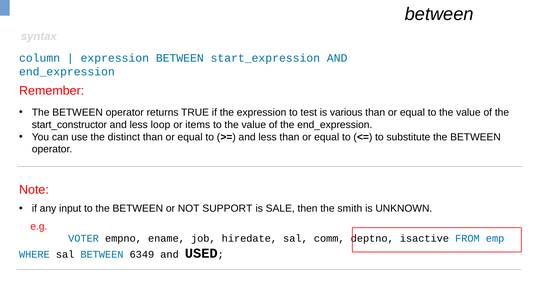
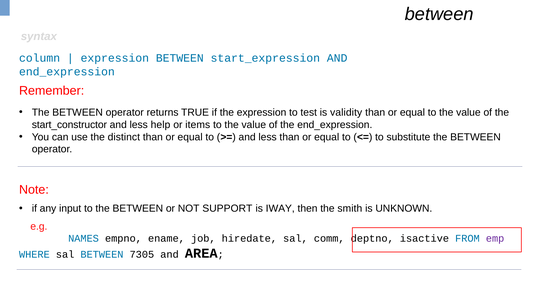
various: various -> validity (346, 112)
loop: loop -> help (161, 125)
SALE: SALE -> IWAY (280, 209)
VOTER: VOTER -> NAMES (84, 239)
emp colour: blue -> purple (495, 239)
6349: 6349 -> 7305 (142, 254)
USED: USED -> AREA (201, 253)
